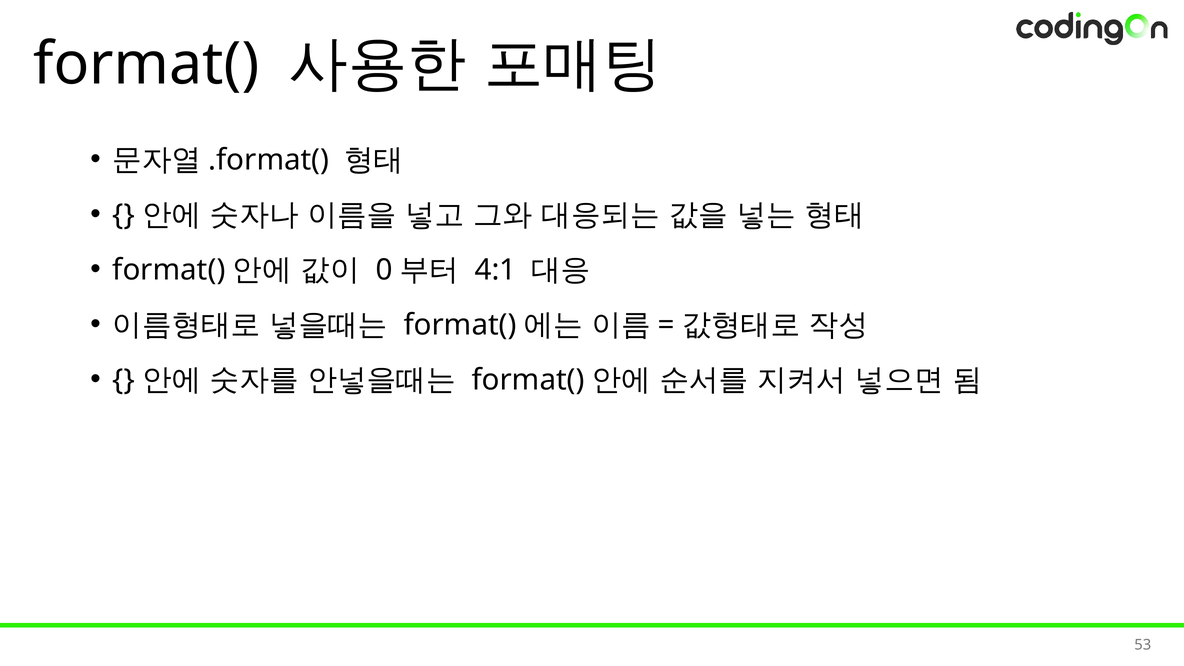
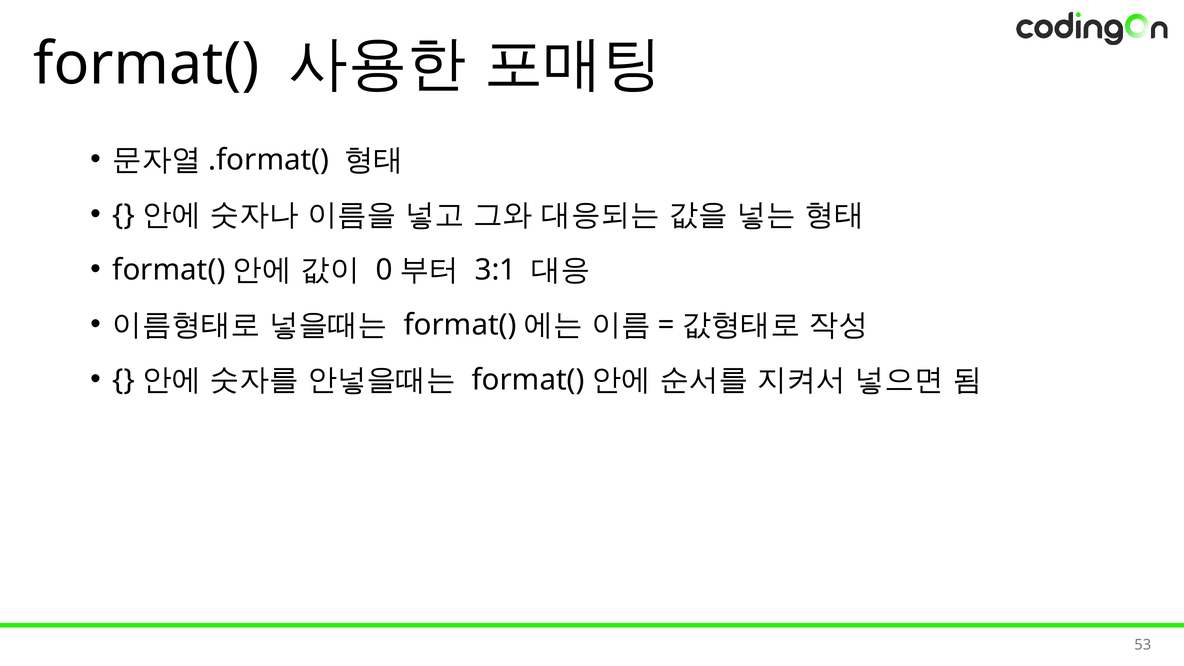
4:1: 4:1 -> 3:1 (495, 270)
